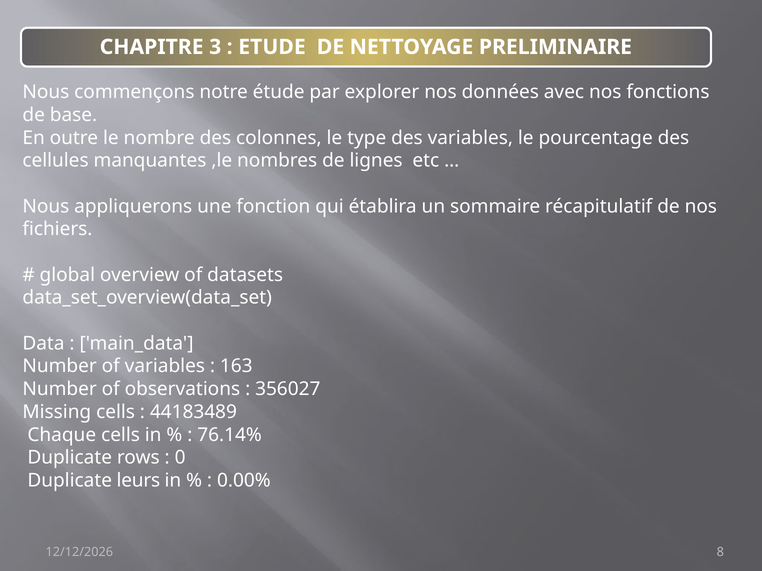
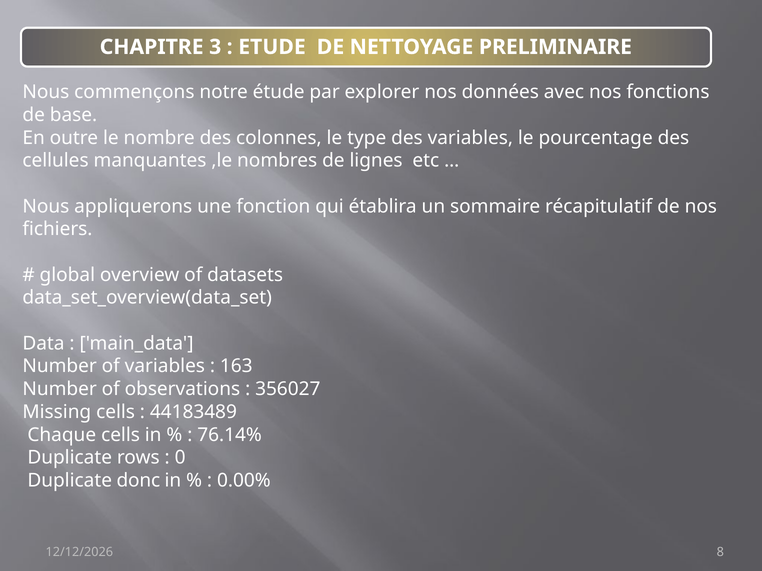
leurs: leurs -> donc (138, 481)
